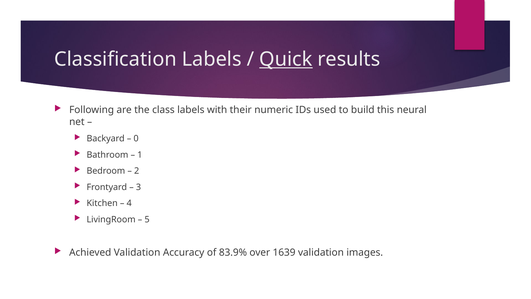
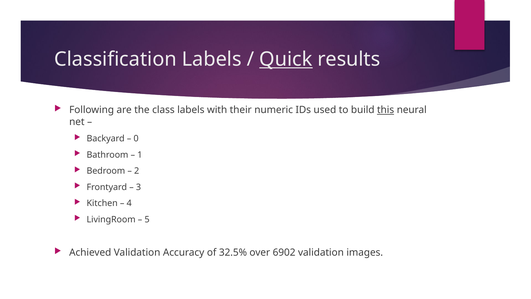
this underline: none -> present (386, 110)
83.9%: 83.9% -> 32.5% (233, 252)
1639: 1639 -> 6902 (284, 252)
